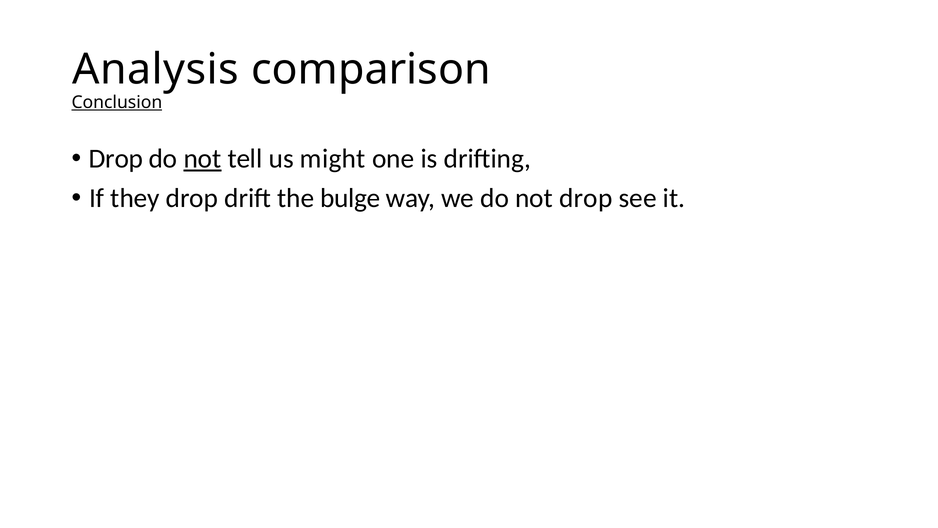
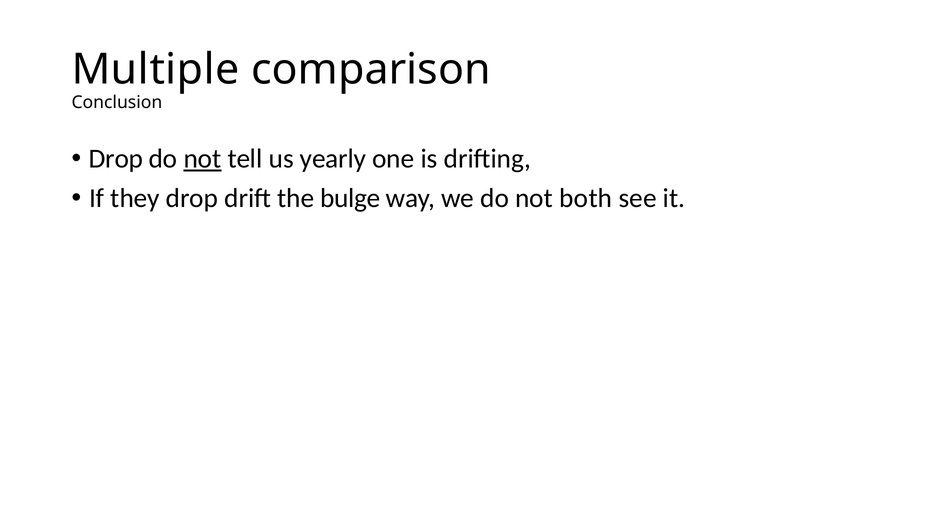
Analysis: Analysis -> Multiple (156, 69)
Conclusion underline: present -> none (117, 102)
might: might -> yearly (333, 159)
not drop: drop -> both (586, 198)
